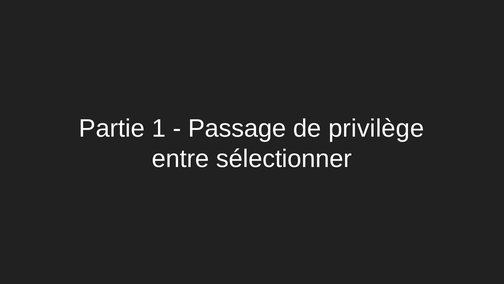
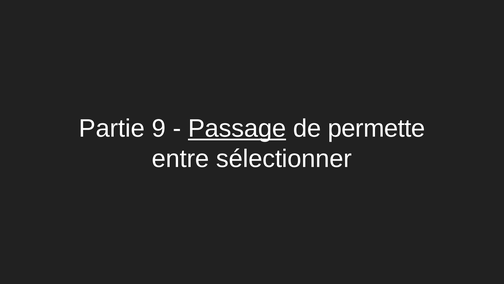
1: 1 -> 9 (159, 128)
Passage underline: none -> present (237, 128)
privilège: privilège -> permette (377, 128)
